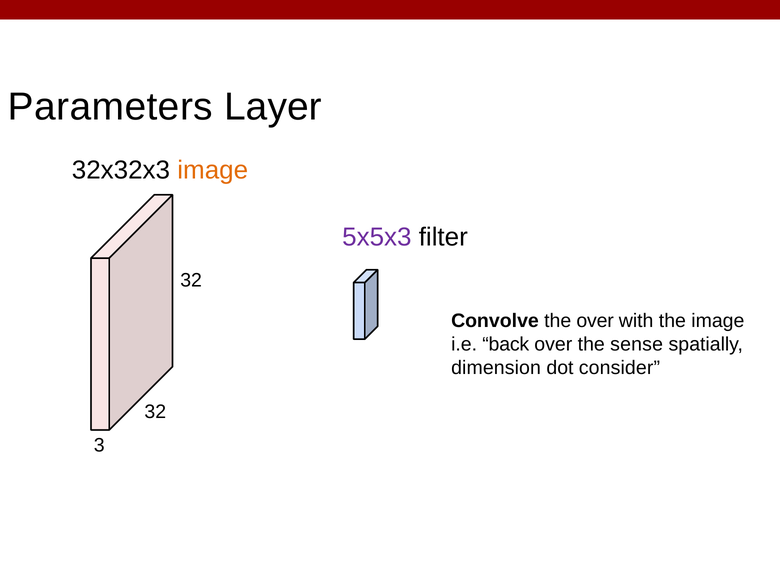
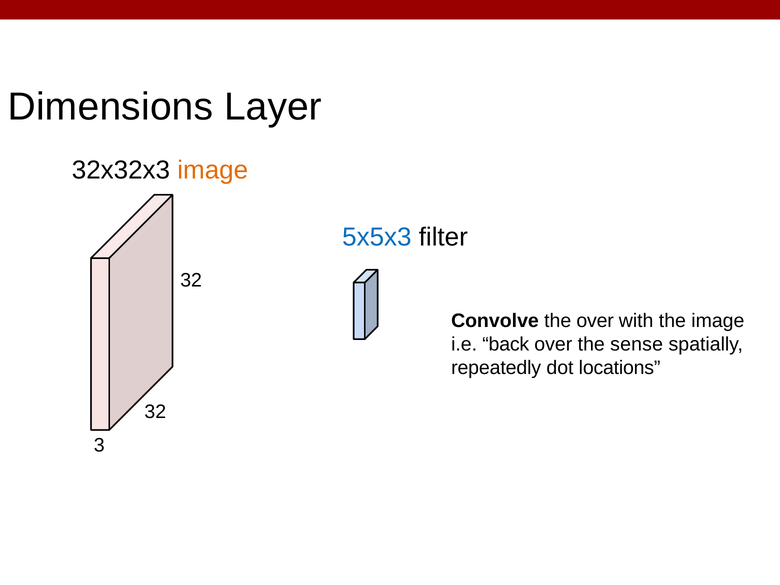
Parameters: Parameters -> Dimensions (111, 107)
5x5x3 colour: purple -> blue (377, 237)
dimension: dimension -> repeatedly (496, 368)
consider: consider -> locations (620, 368)
